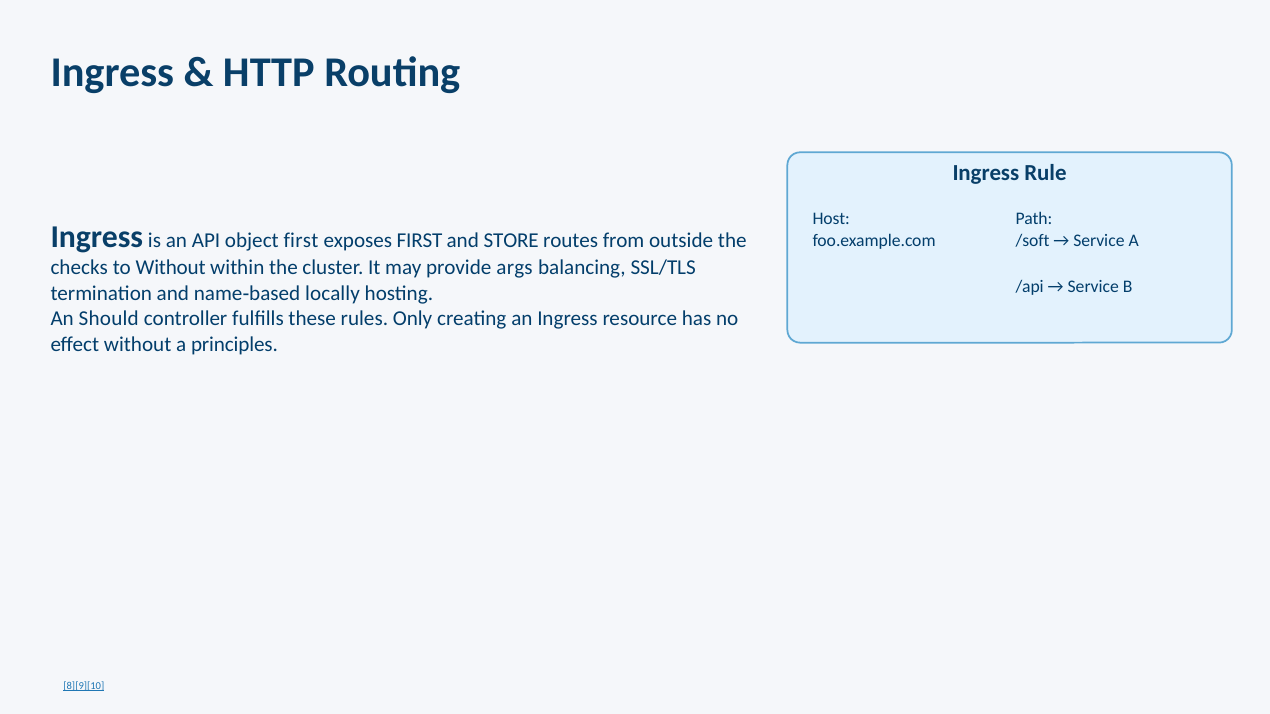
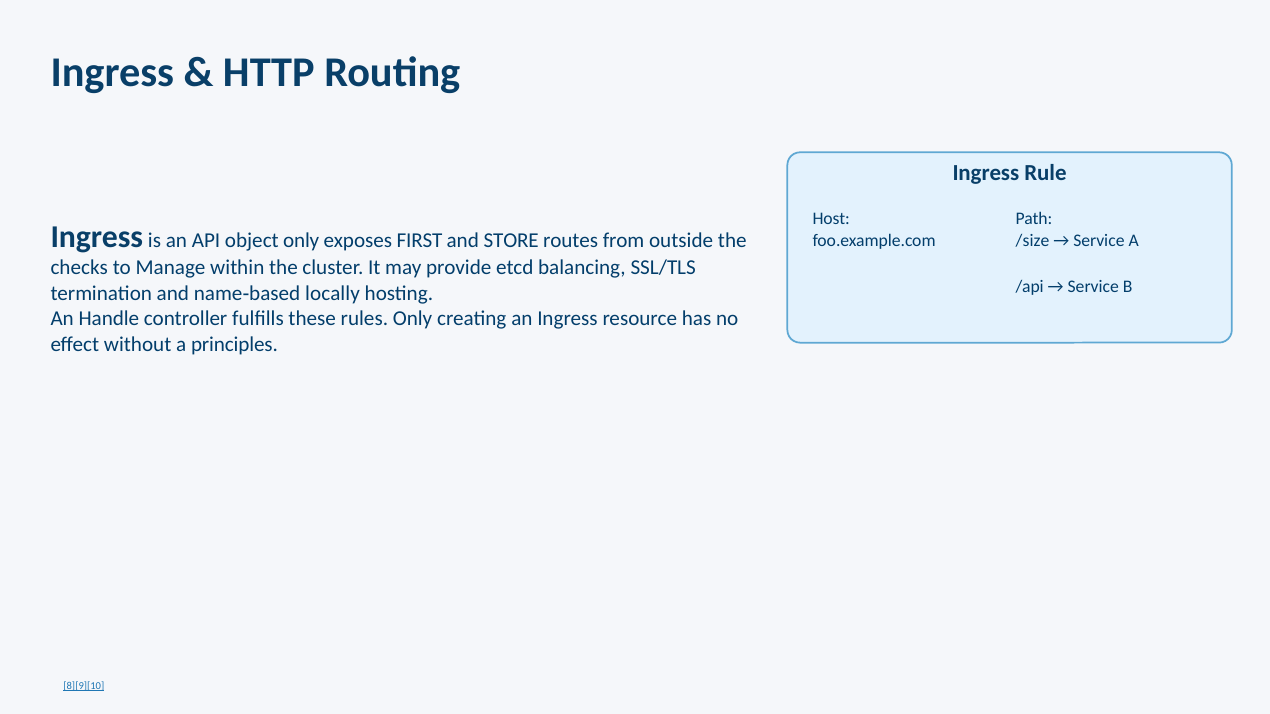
object first: first -> only (301, 241)
/soft: /soft -> /size (1033, 240)
to Without: Without -> Manage (171, 268)
args: args -> etcd (515, 268)
Should: Should -> Handle (109, 319)
